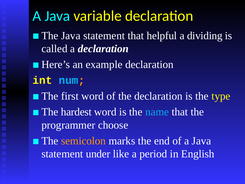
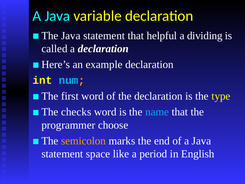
hardest: hardest -> checks (76, 112)
under: under -> space (98, 154)
